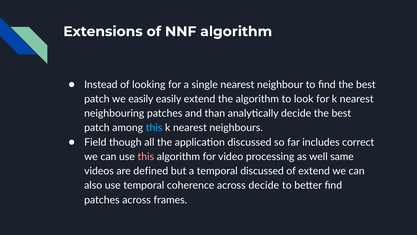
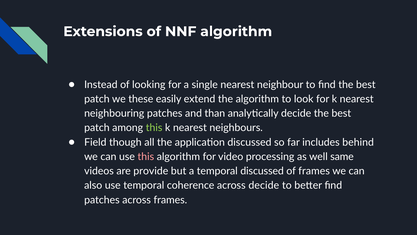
we easily: easily -> these (141, 99)
this colour: light blue -> light green (154, 128)
correct: correct -> behind (358, 142)
defined: defined -> provide (151, 171)
of extend: extend -> frames (314, 171)
